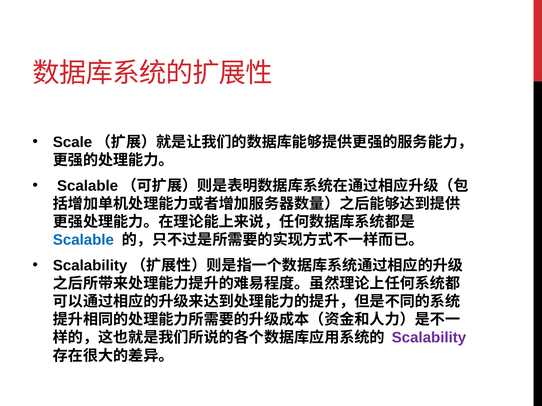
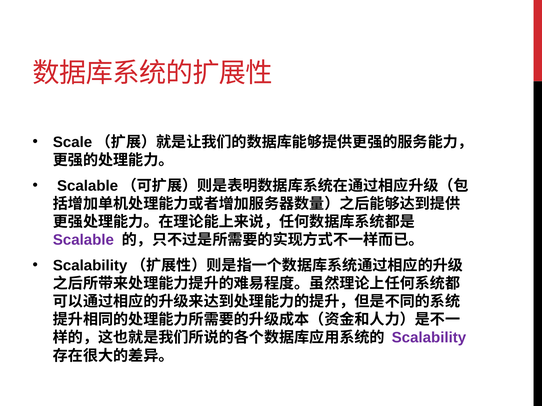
Scalable colour: blue -> purple (83, 240)
